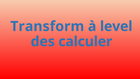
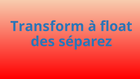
level: level -> float (116, 26)
calculer: calculer -> séparez (85, 41)
